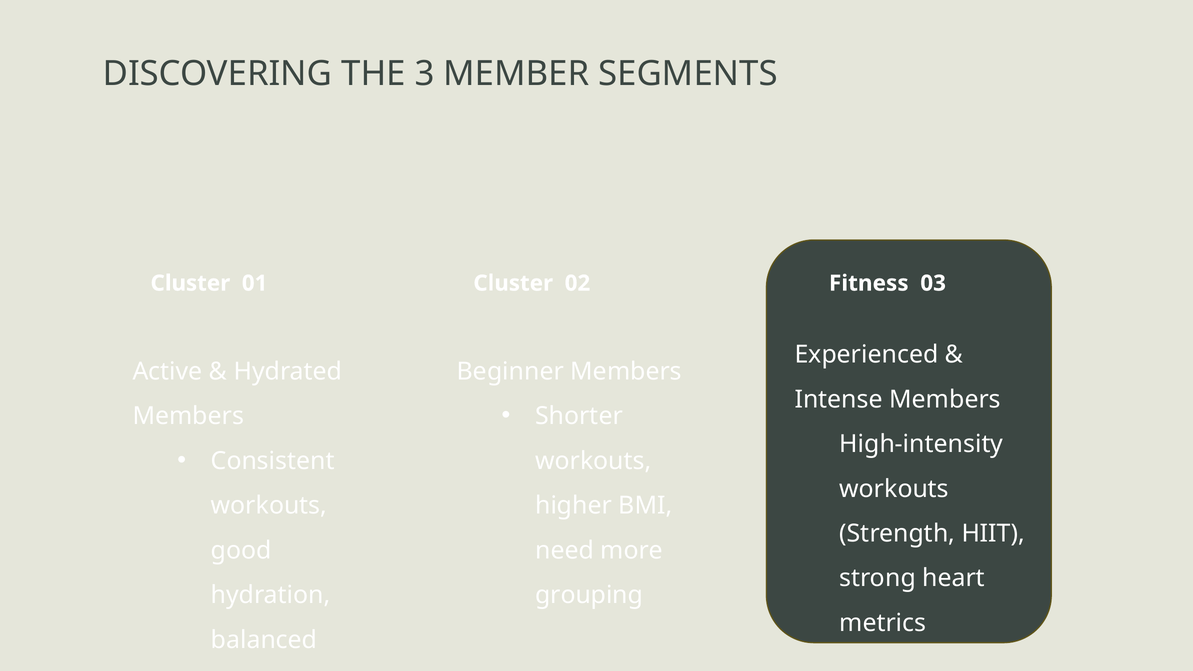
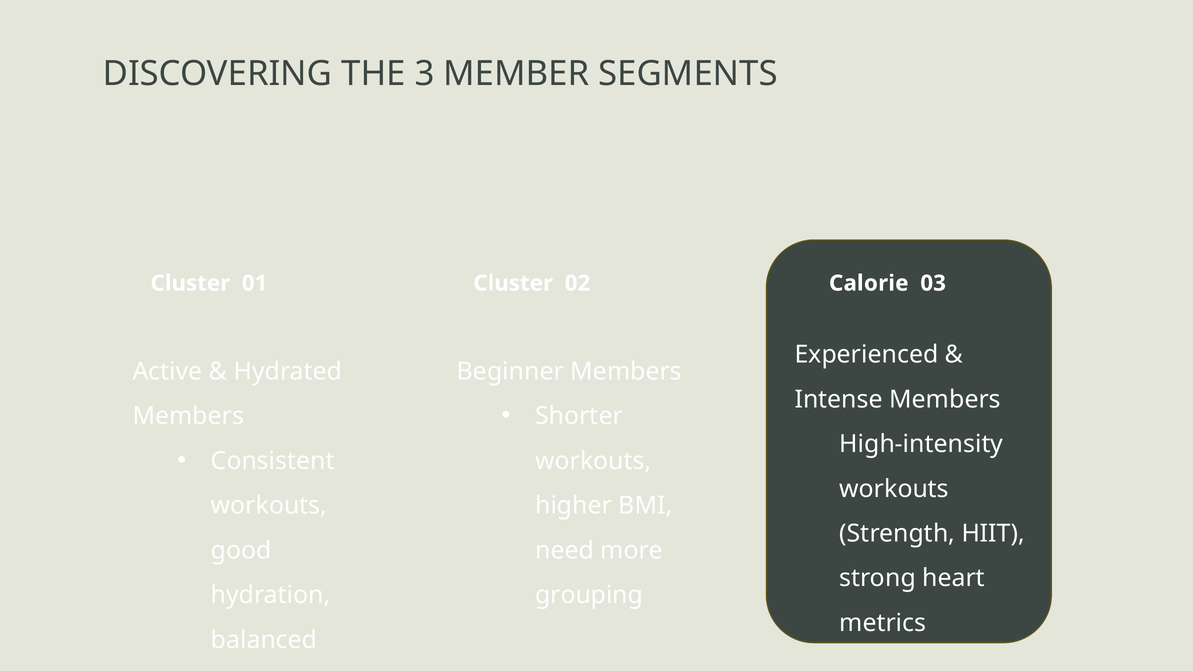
Fitness: Fitness -> Calorie (869, 283)
